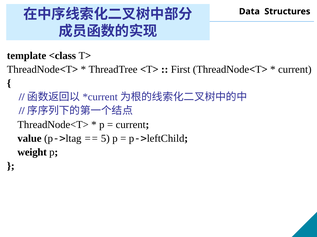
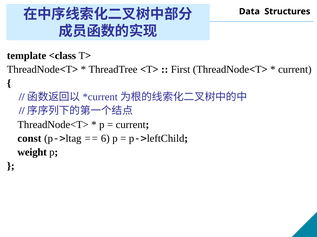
value: value -> const (29, 139)
5: 5 -> 6 (105, 139)
